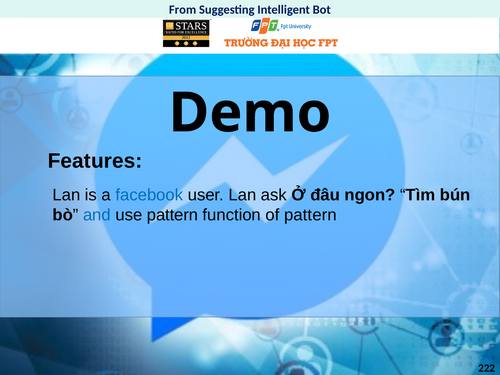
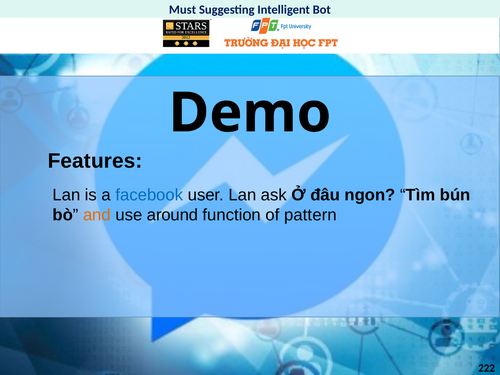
From: From -> Must (183, 10)
and colour: blue -> orange (97, 215)
use pattern: pattern -> around (173, 215)
